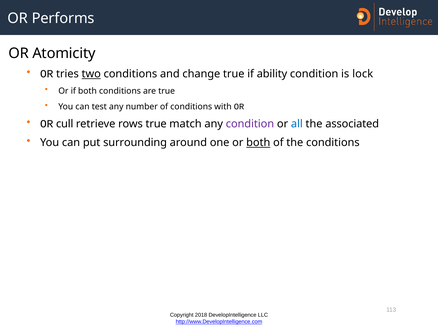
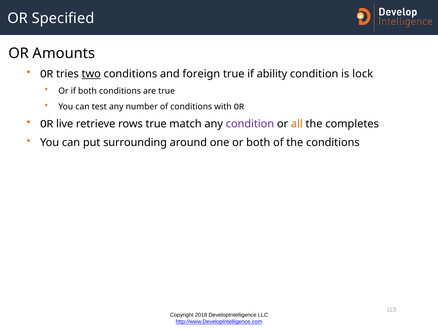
Performs: Performs -> Specified (63, 18)
Atomicity: Atomicity -> Amounts (64, 53)
change: change -> foreign (201, 74)
cull: cull -> live (65, 124)
all colour: blue -> orange (297, 124)
associated: associated -> completes (352, 124)
both underline: present -> none (258, 142)
